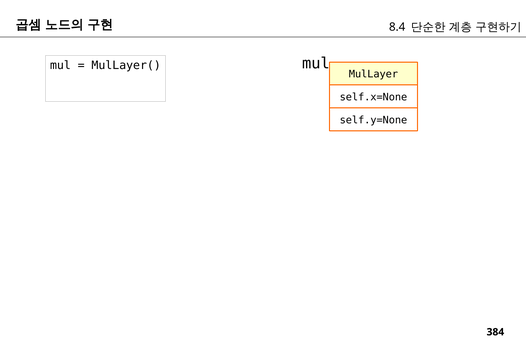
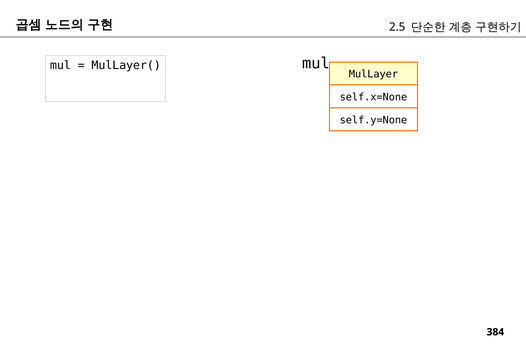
8.4: 8.4 -> 2.5 (397, 27)
